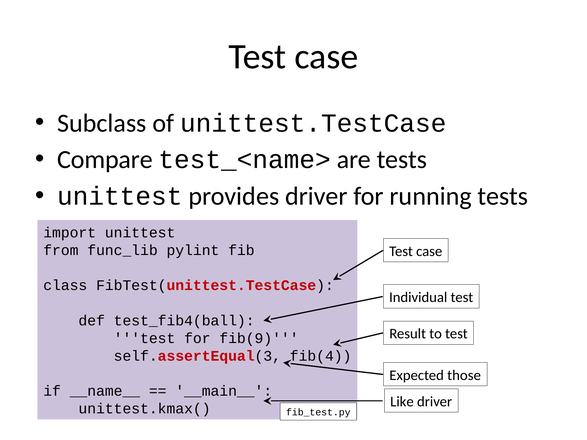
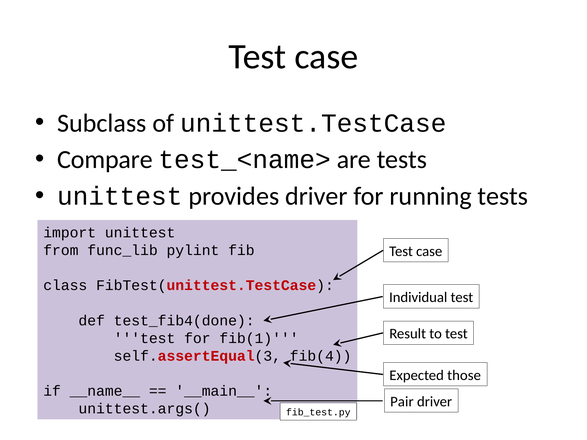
test_fib4(ball: test_fib4(ball -> test_fib4(done (184, 321)
fib(9: fib(9 -> fib(1 (259, 338)
Like: Like -> Pair (402, 402)
unittest.kmax(: unittest.kmax( -> unittest.args( (145, 409)
